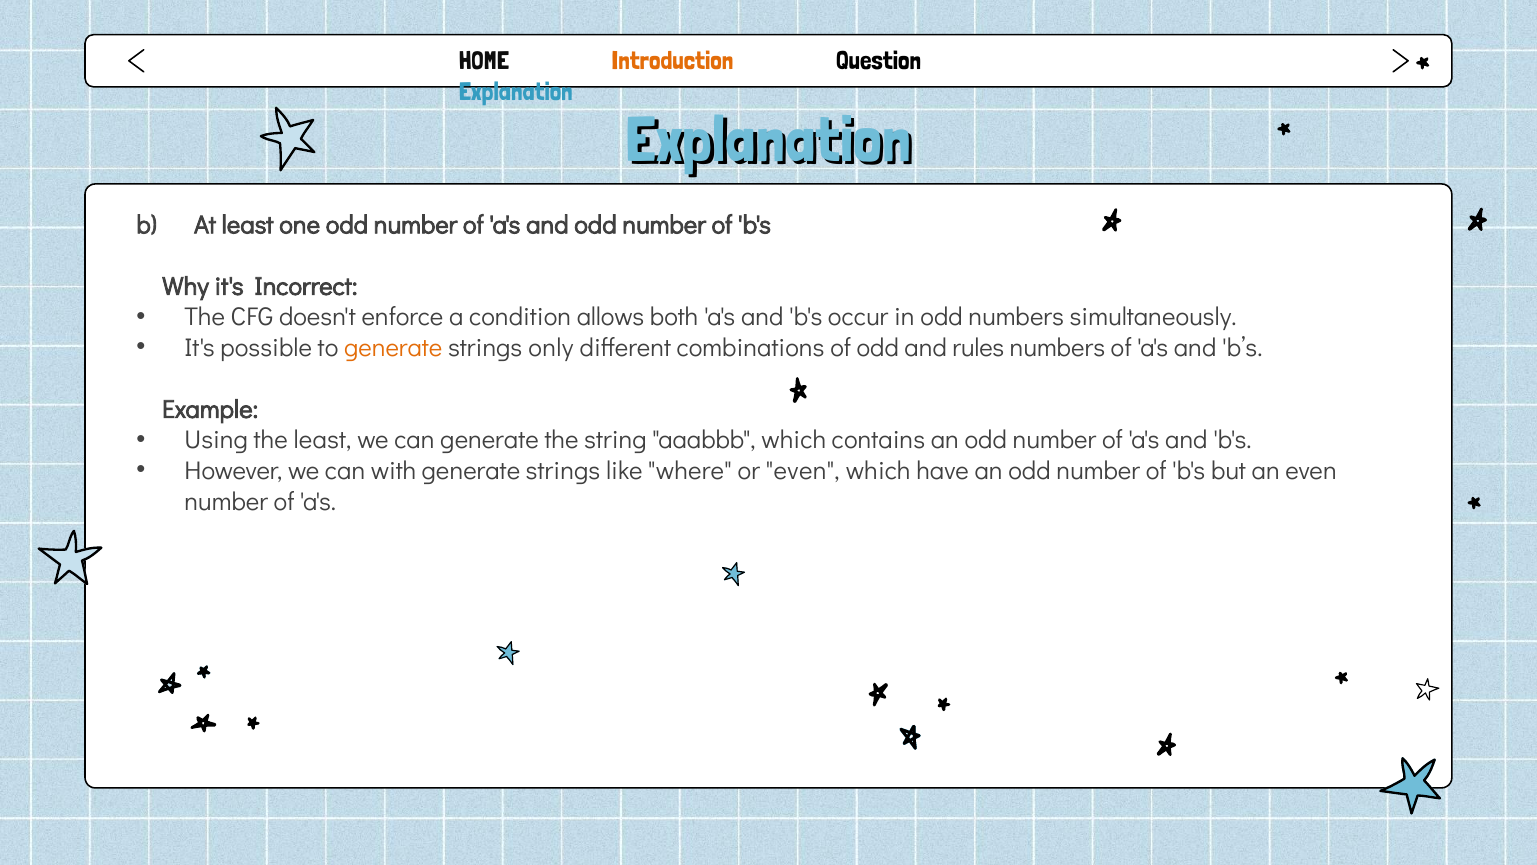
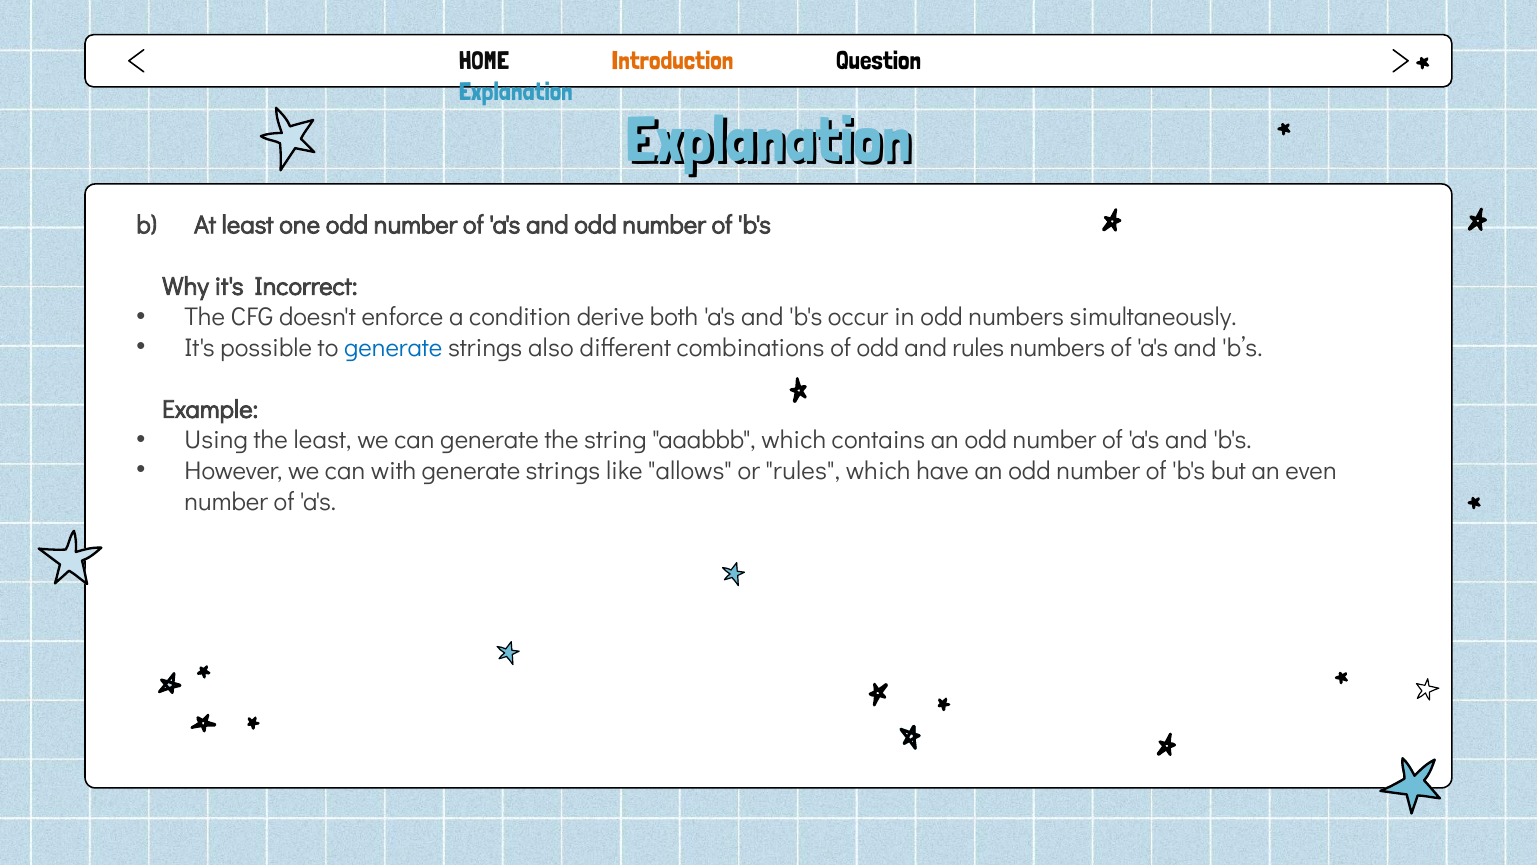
allows: allows -> derive (611, 317)
generate colour: orange -> blue (393, 348)
only: only -> also (551, 348)
where: where -> allows (690, 471)
or even: even -> rules (803, 471)
